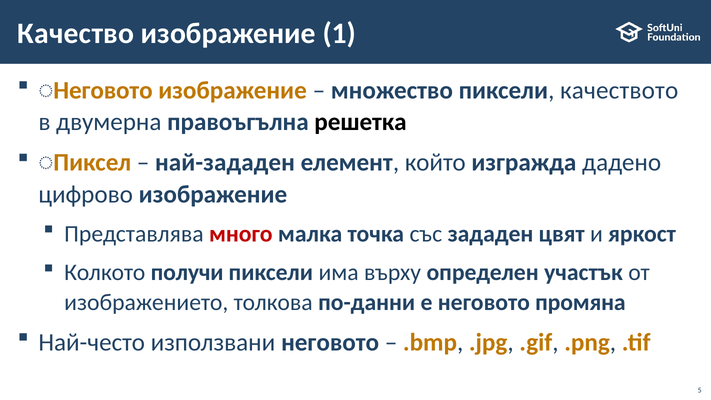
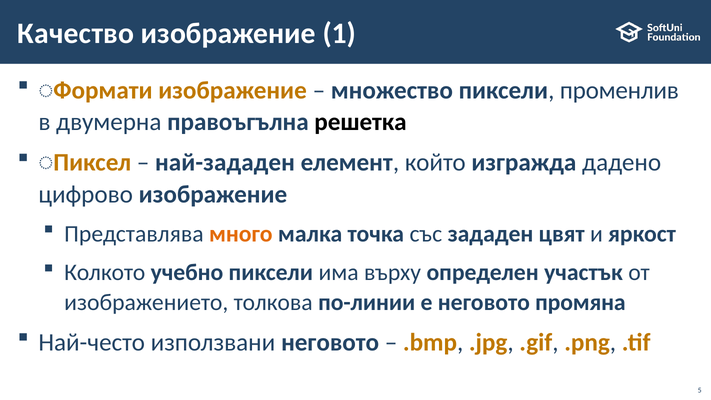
Неговото: Неговото -> Формати (103, 90)
качеството: качеството -> променлив (619, 90)
много colour: red -> orange (241, 234)
получи: получи -> учебно (187, 273)
по-данни: по-данни -> по-линии (367, 302)
